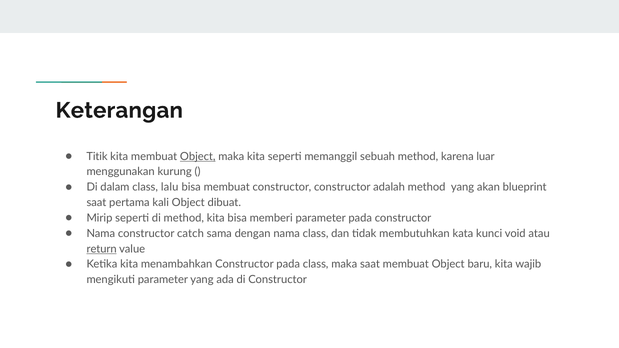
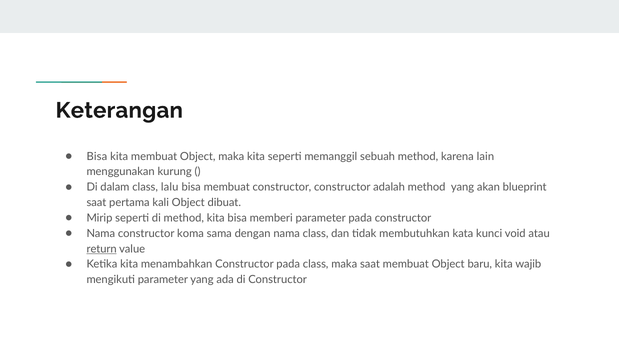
Titik: Titik -> Bisa (97, 156)
Object underline: present -> none (198, 156)
luar: luar -> lain (485, 156)
catch: catch -> koma (190, 234)
